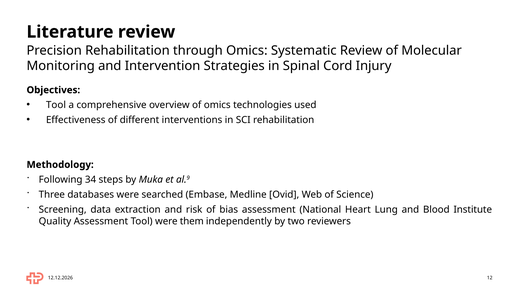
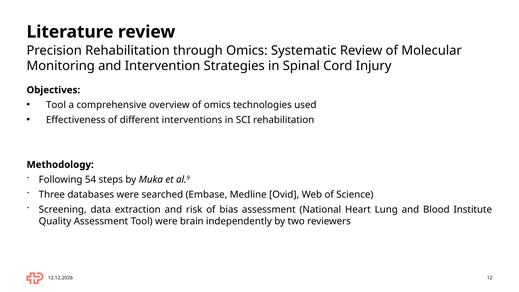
34: 34 -> 54 (91, 180)
them: them -> brain (192, 221)
